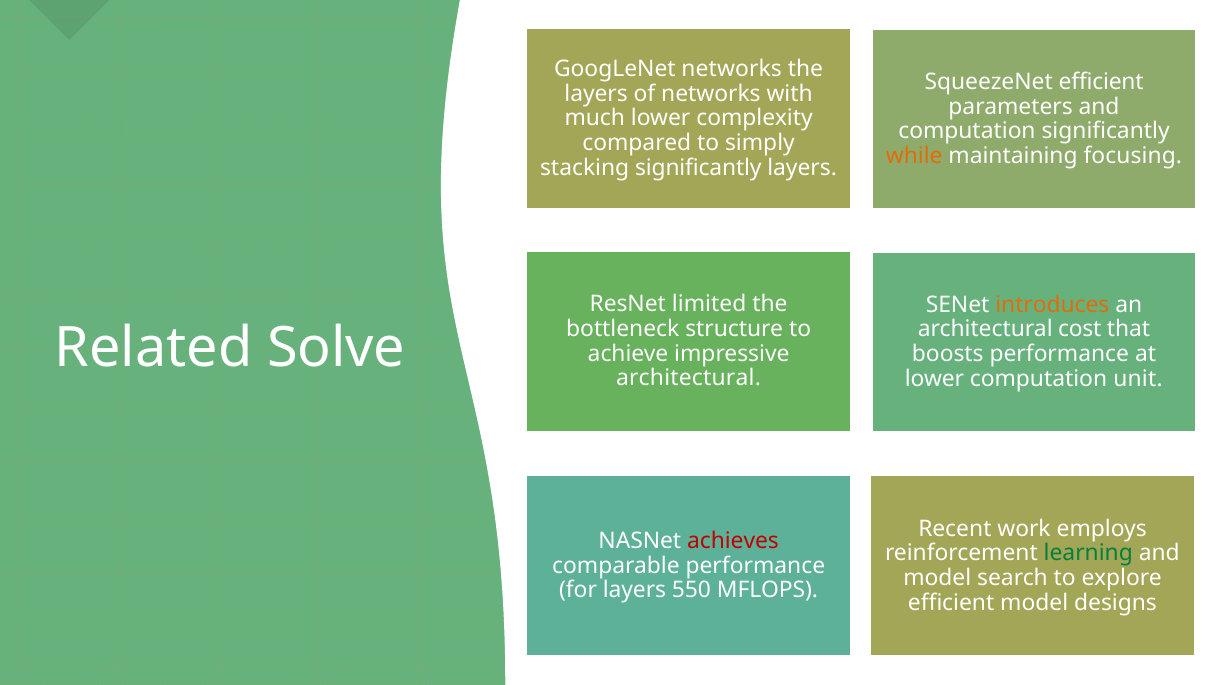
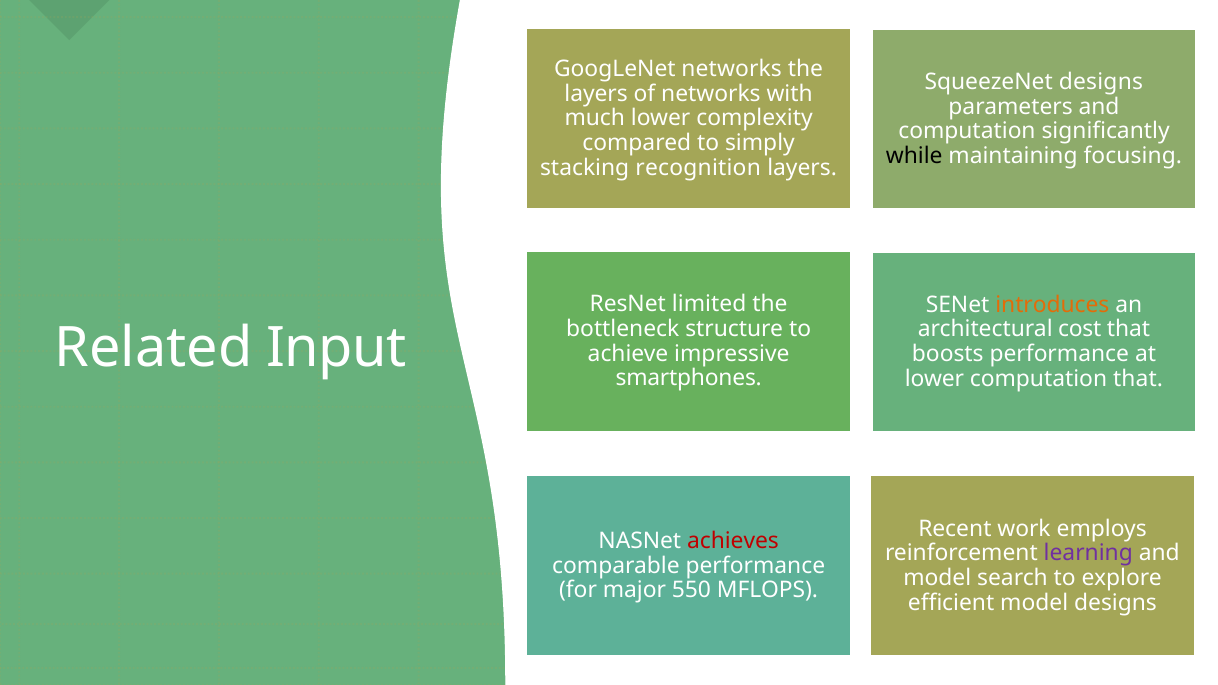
SqueezeNet efficient: efficient -> designs (1101, 82)
while colour: orange -> black (914, 156)
stacking significantly: significantly -> recognition (698, 168)
Solve: Solve -> Input (336, 348)
architectural: architectural -> smartphones (689, 378)
computation unit: unit -> that (1138, 379)
learning colour: green -> purple (1088, 553)
for layers: layers -> major (634, 590)
